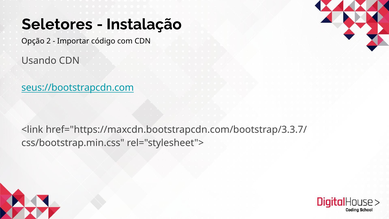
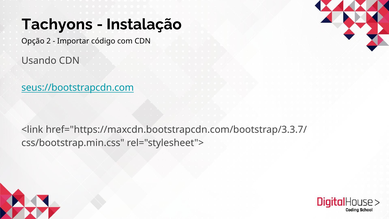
Seletores: Seletores -> Tachyons (57, 24)
